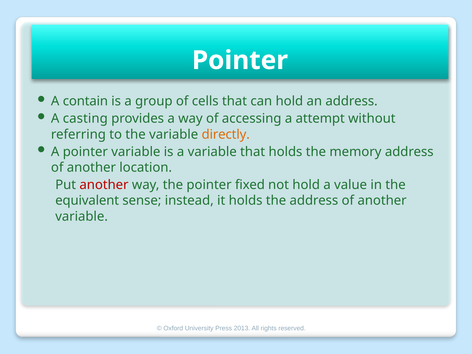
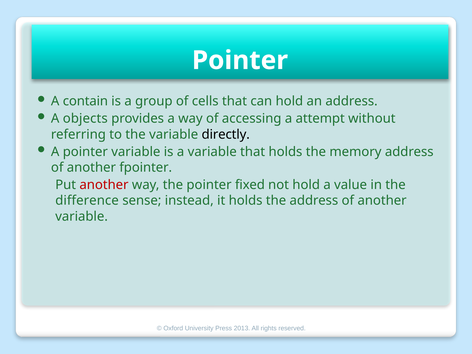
casting: casting -> objects (85, 119)
directly colour: orange -> black (226, 134)
location: location -> fpointer (146, 168)
equivalent: equivalent -> difference (87, 201)
